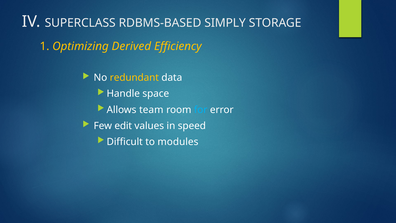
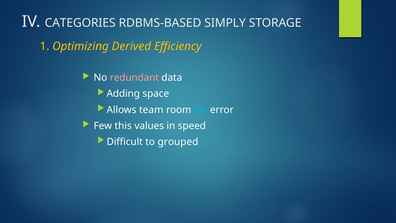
SUPERCLASS: SUPERCLASS -> CATEGORIES (80, 23)
redundant colour: yellow -> pink (134, 78)
Handle: Handle -> Adding (123, 94)
edit: edit -> this (123, 126)
modules: modules -> grouped (178, 142)
